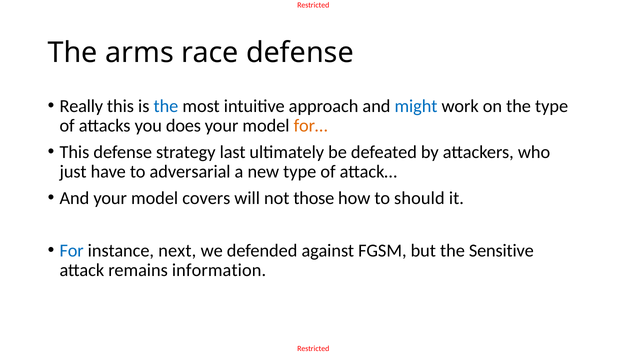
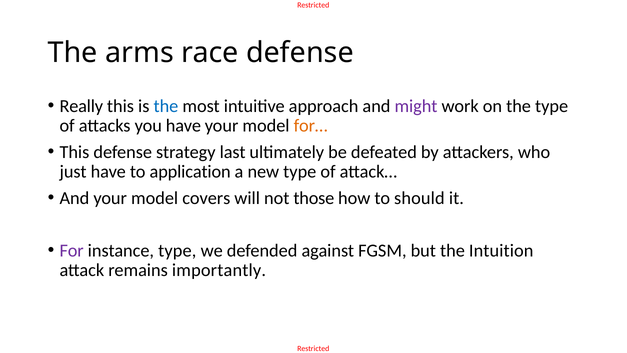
might colour: blue -> purple (416, 106)
you does: does -> have (183, 126)
adversarial: adversarial -> application (190, 172)
For colour: blue -> purple (72, 250)
instance next: next -> type (177, 250)
Sensitive: Sensitive -> Intuition (501, 250)
information: information -> importantly (219, 270)
